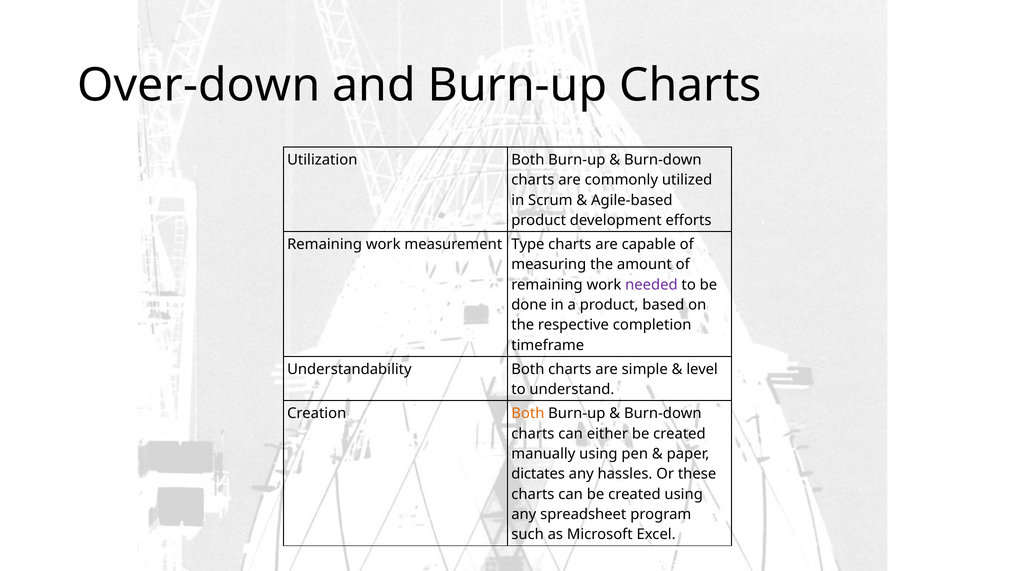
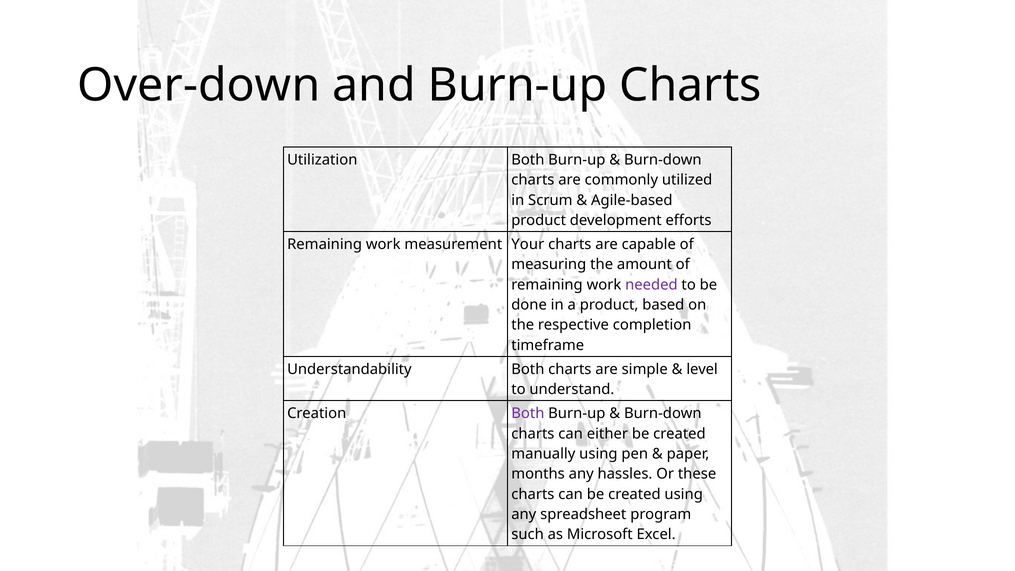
Type: Type -> Your (528, 244)
Both colour: orange -> purple (528, 413)
dictates: dictates -> months (538, 474)
